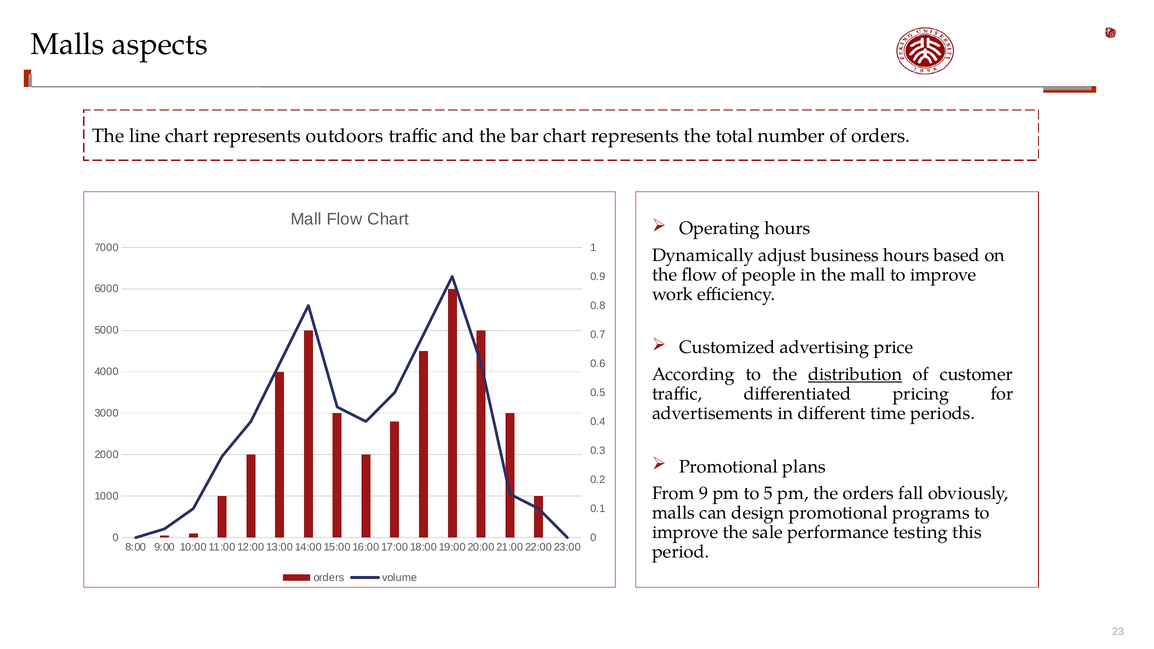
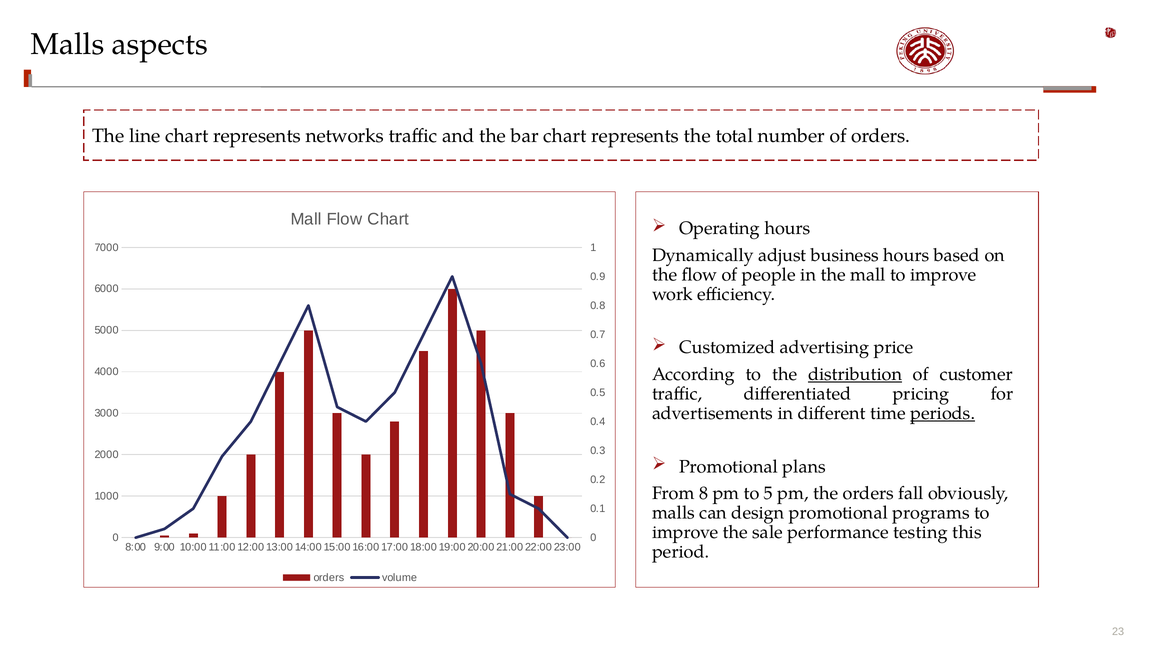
outdoors: outdoors -> networks (345, 136)
periods underline: none -> present (943, 413)
9: 9 -> 8 (704, 493)
